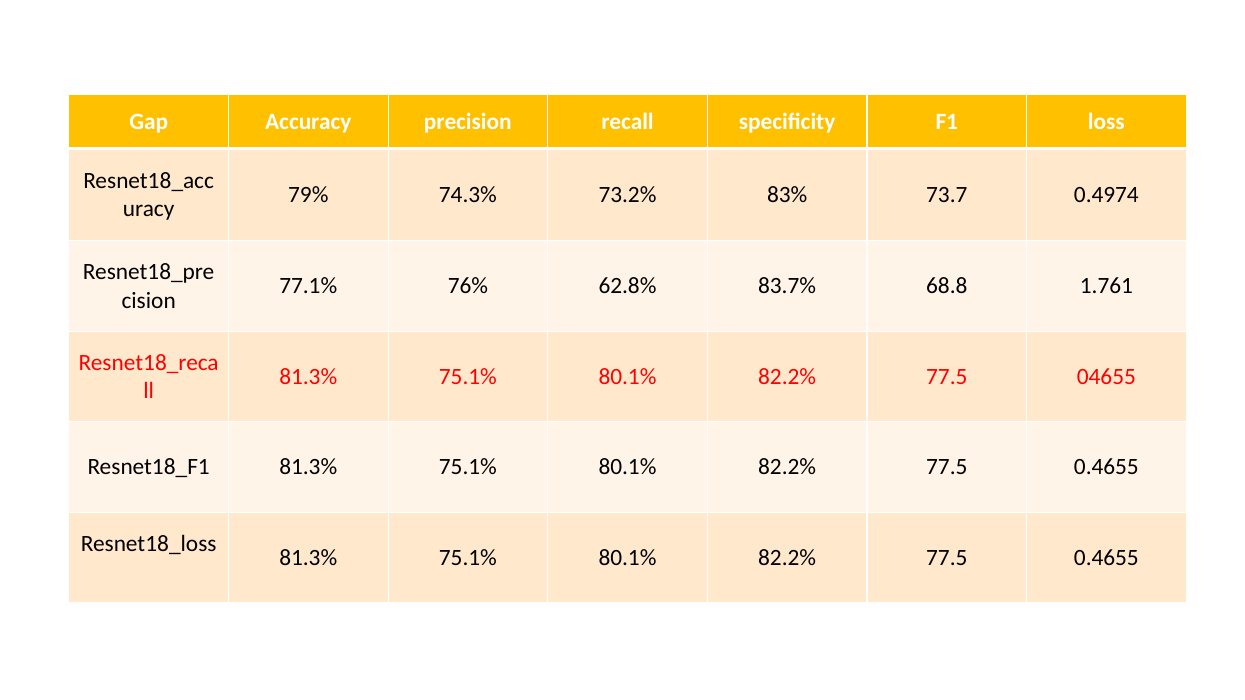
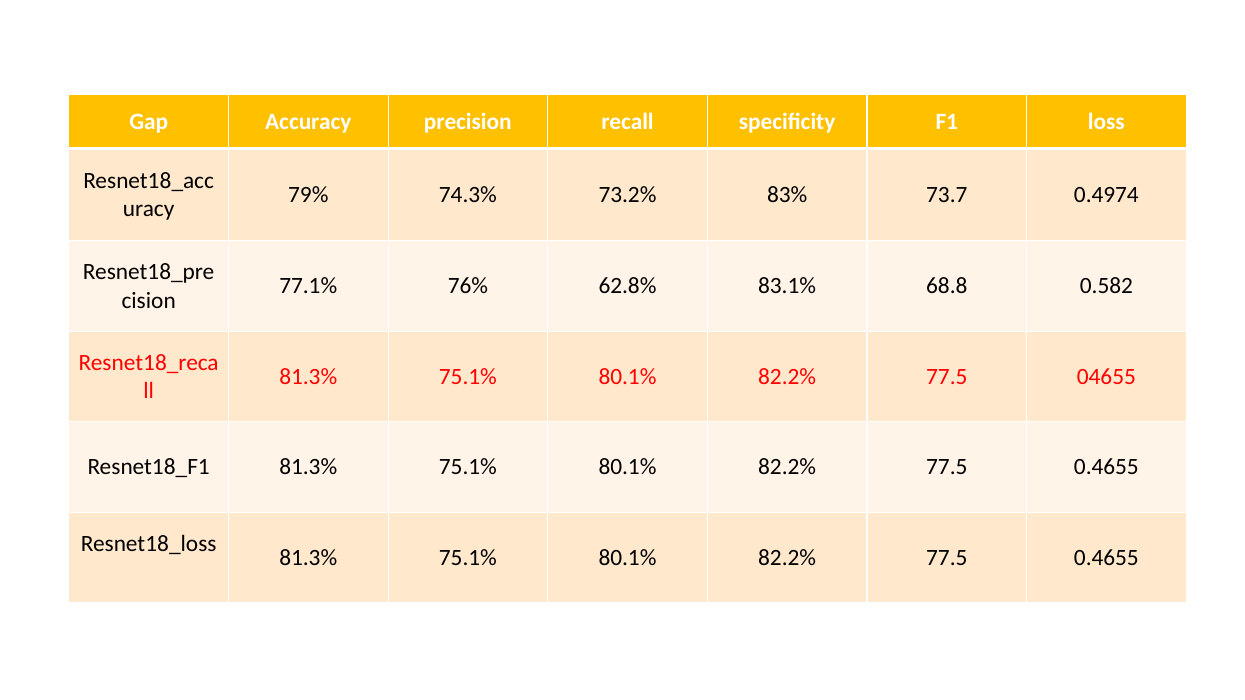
83.7%: 83.7% -> 83.1% (787, 286)
1.761: 1.761 -> 0.582 (1106, 286)
